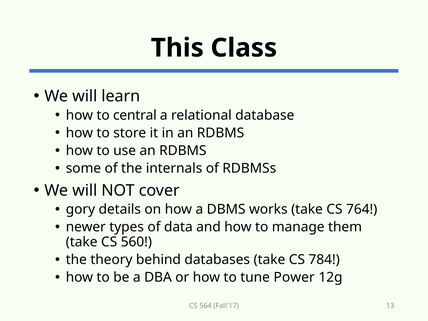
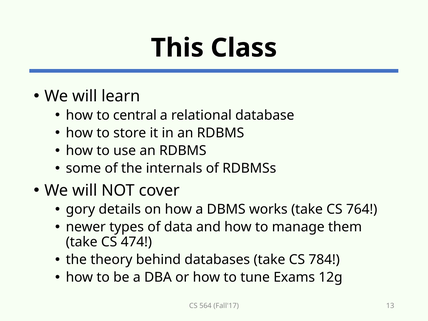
560: 560 -> 474 (136, 242)
Power: Power -> Exams (294, 277)
